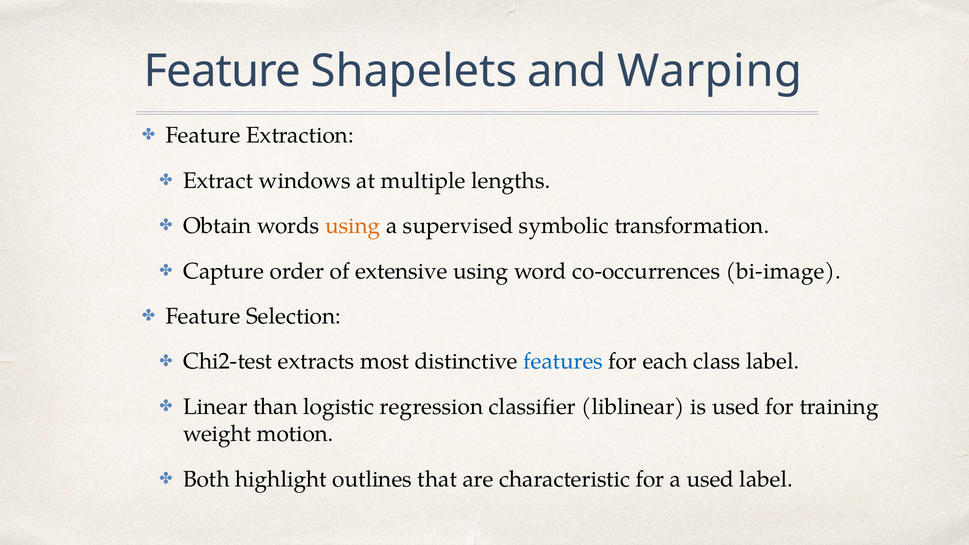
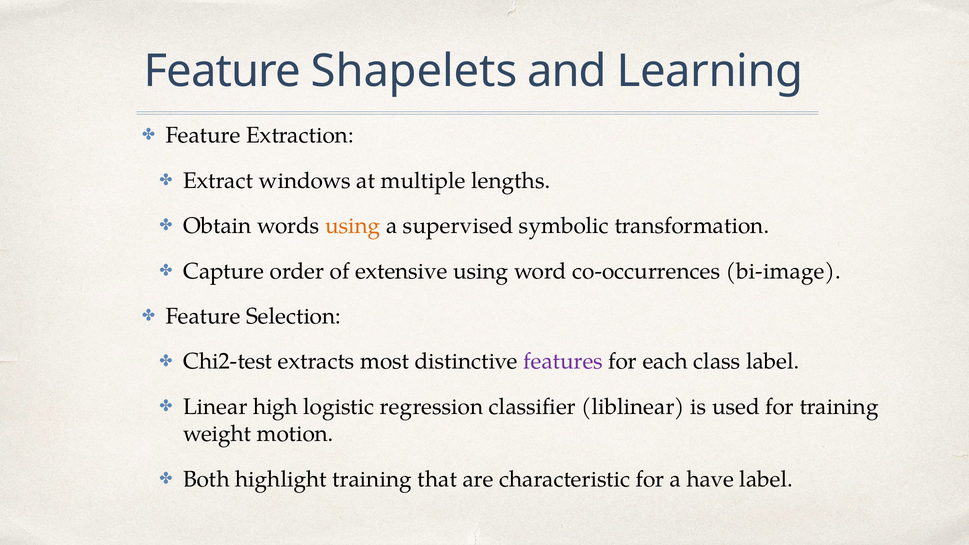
Warping: Warping -> Learning (710, 71)
features colour: blue -> purple (563, 362)
than: than -> high (275, 407)
highlight outlines: outlines -> training (372, 479)
a used: used -> have (710, 479)
